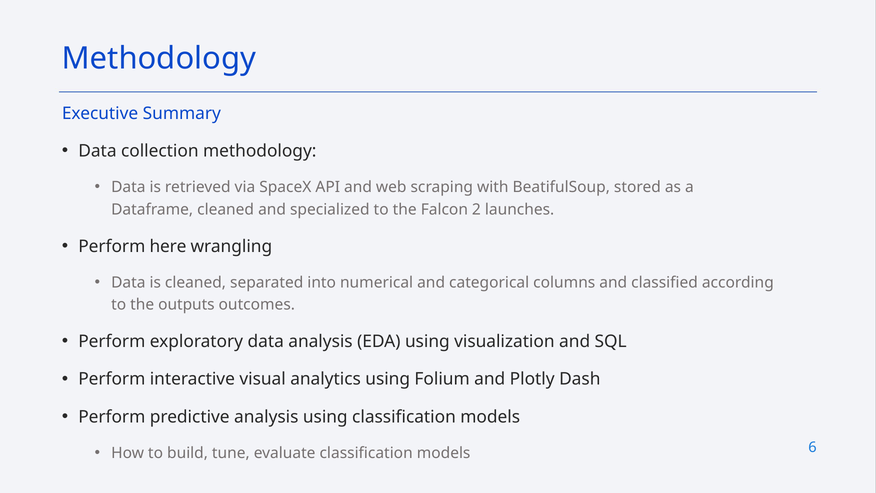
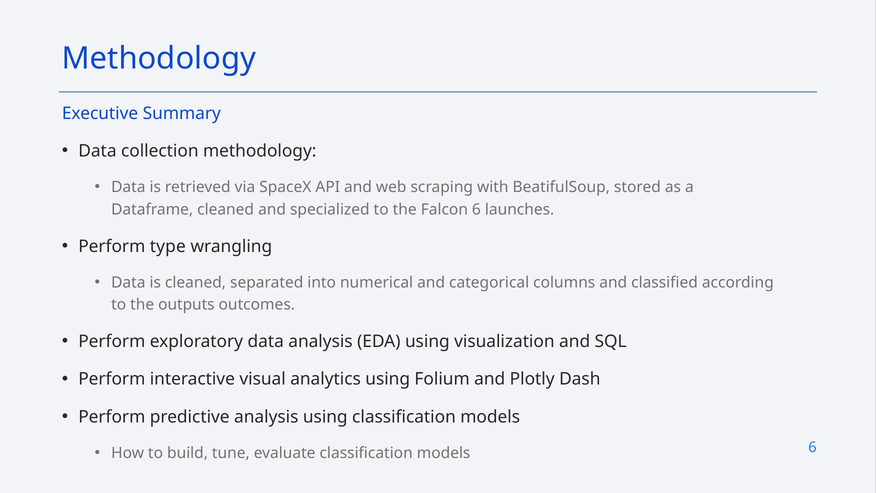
Falcon 2: 2 -> 6 (476, 209)
here: here -> type (168, 246)
